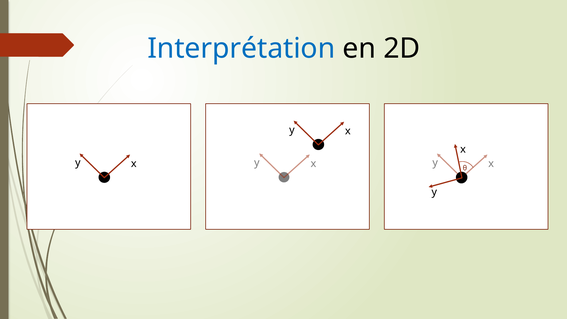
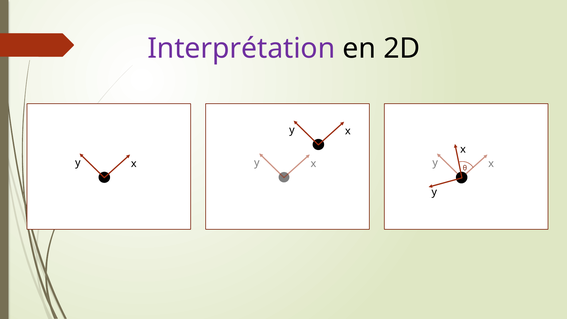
Interprétation colour: blue -> purple (241, 48)
